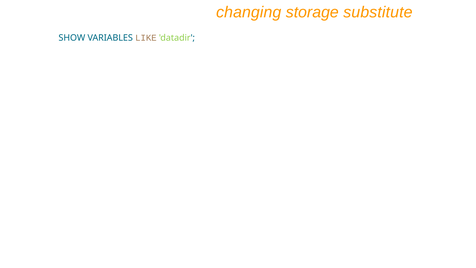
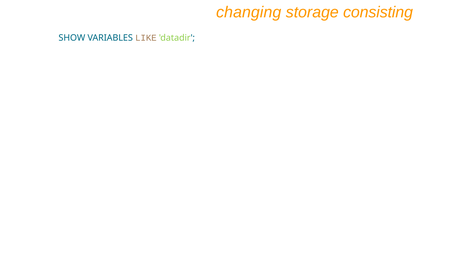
substitute: substitute -> consisting (378, 12)
